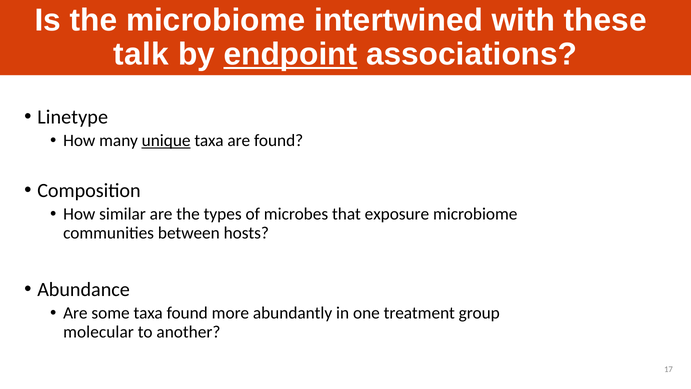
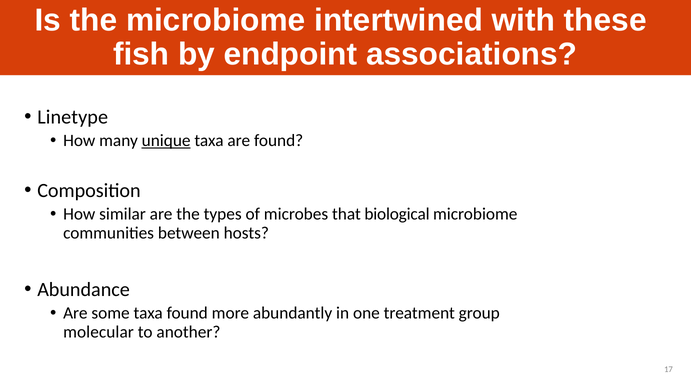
talk: talk -> fish (141, 54)
endpoint underline: present -> none (291, 54)
exposure: exposure -> biological (397, 214)
